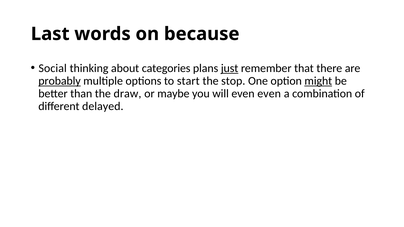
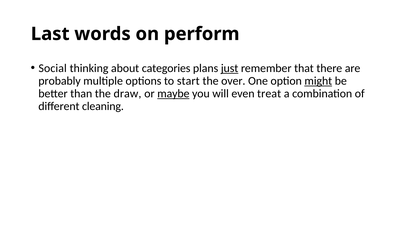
because: because -> perform (202, 34)
probably underline: present -> none (60, 81)
stop: stop -> over (233, 81)
maybe underline: none -> present (173, 94)
even even: even -> treat (269, 94)
delayed: delayed -> cleaning (103, 106)
